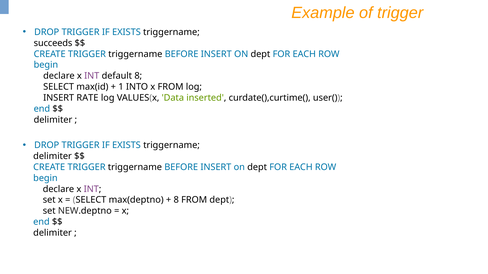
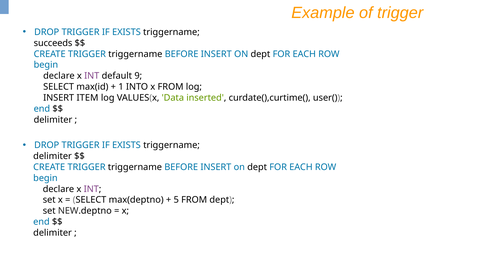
default 8: 8 -> 9 (138, 76)
RATE: RATE -> ITEM (87, 98)
8: 8 -> 5 (176, 200)
